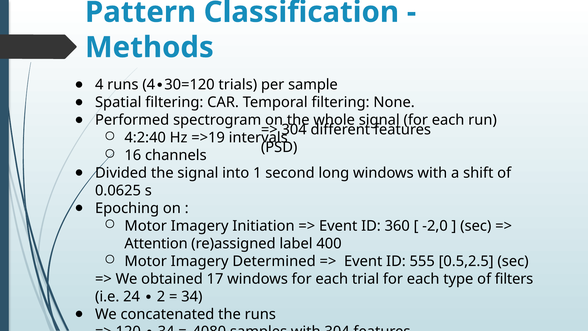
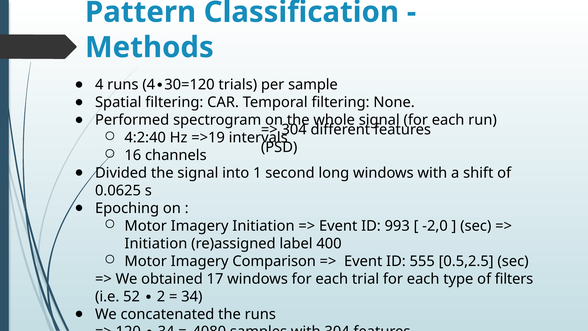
360: 360 -> 993 (397, 226)
Attention: Attention -> Initiation (156, 243)
Determined: Determined -> Comparison (274, 261)
24: 24 -> 52 (132, 296)
